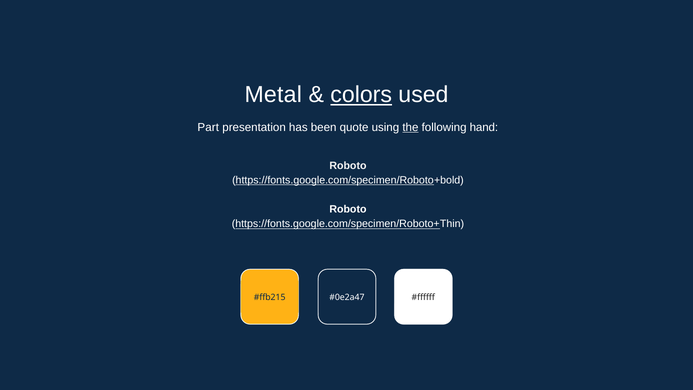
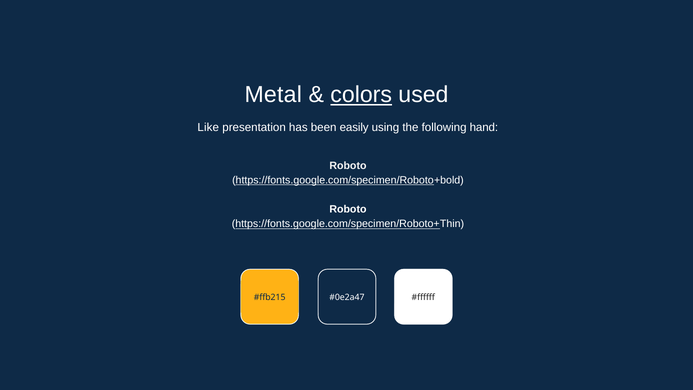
Part: Part -> Like (208, 127)
quote: quote -> easily (354, 127)
the underline: present -> none (410, 127)
